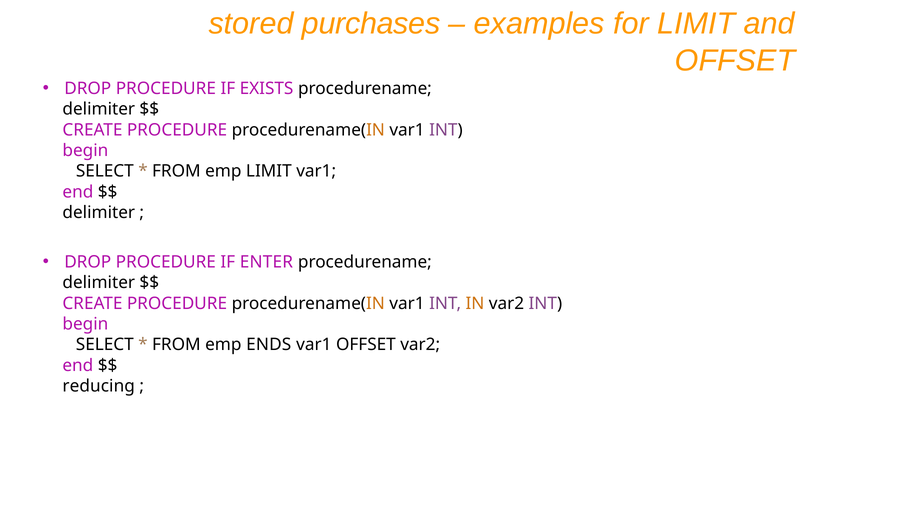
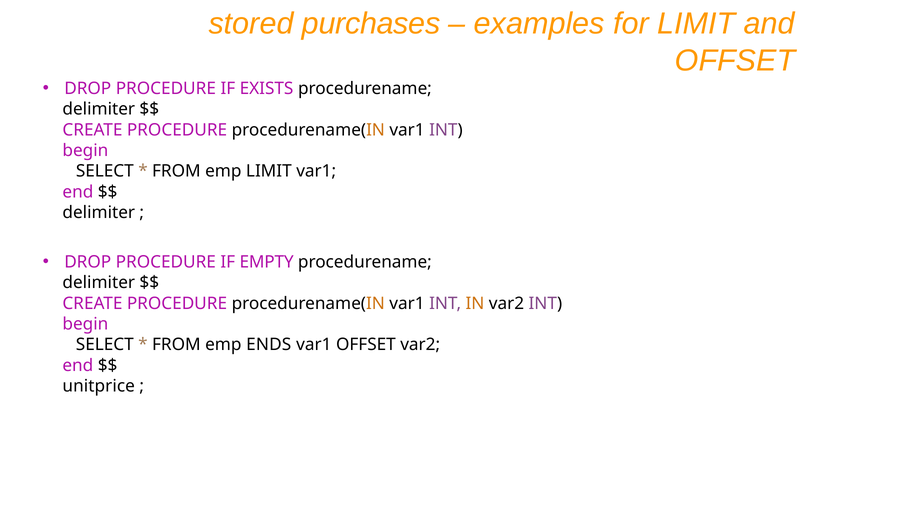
ENTER: ENTER -> EMPTY (267, 262)
reducing: reducing -> unitprice (99, 386)
